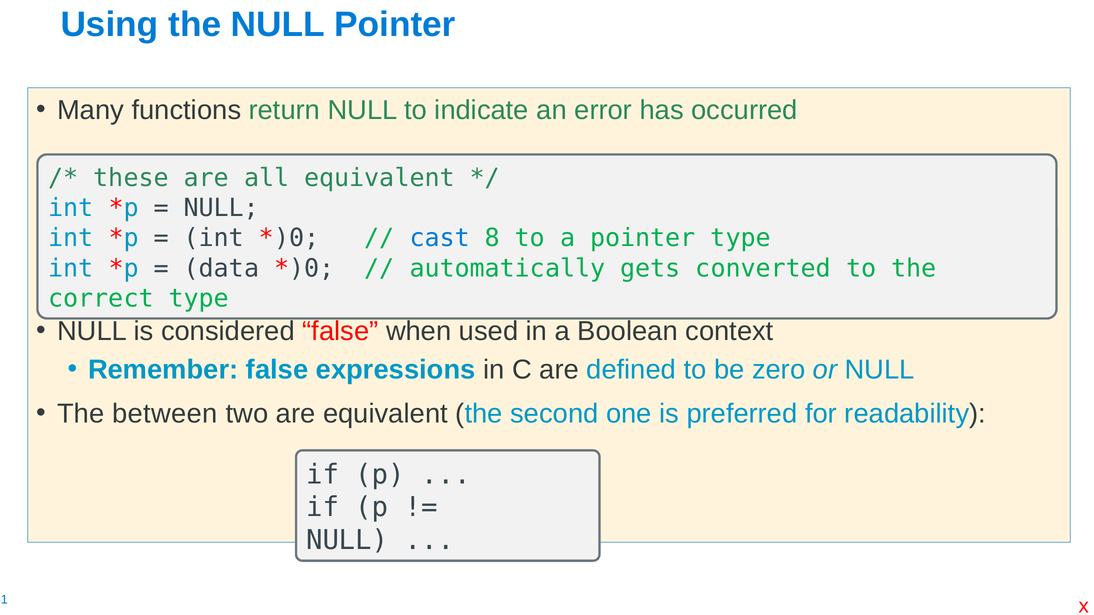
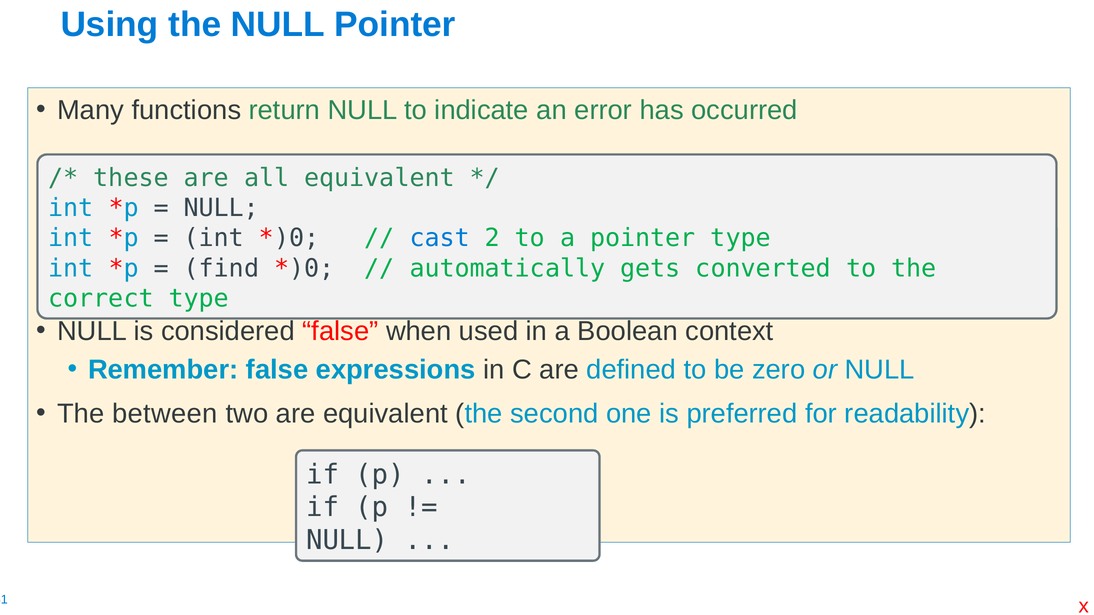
8: 8 -> 2 (492, 238)
data: data -> find (221, 268)
